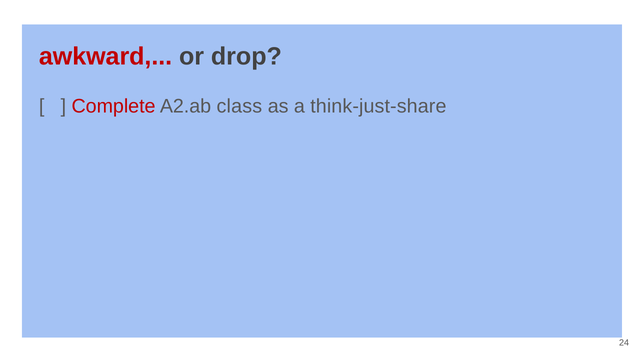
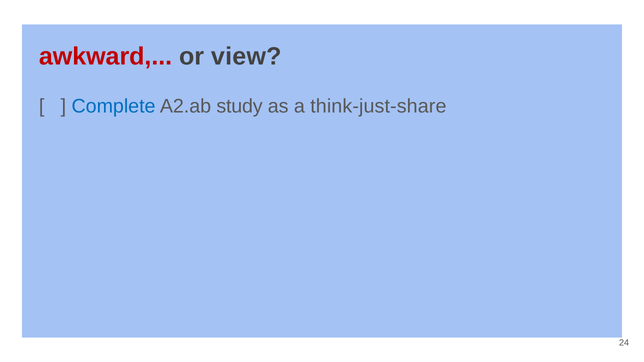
drop: drop -> view (246, 56)
Complete colour: red -> blue (114, 107)
class: class -> study (240, 107)
